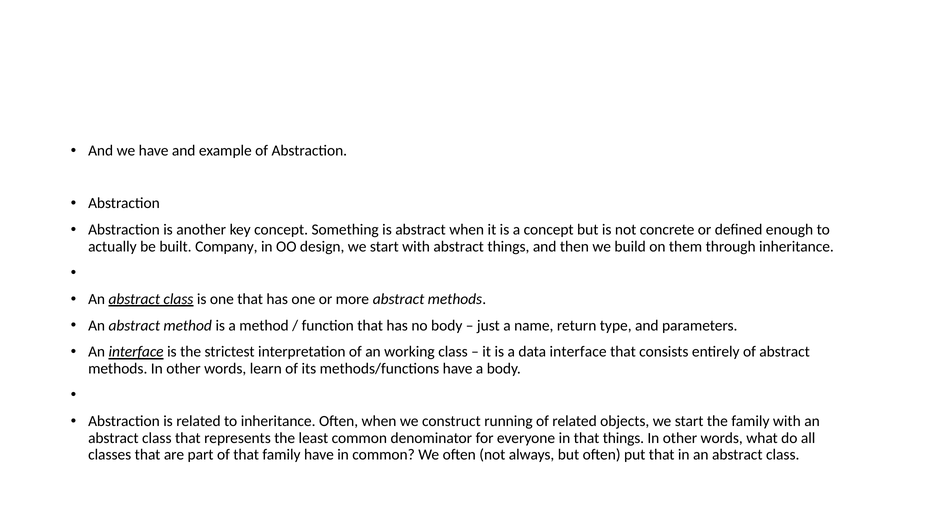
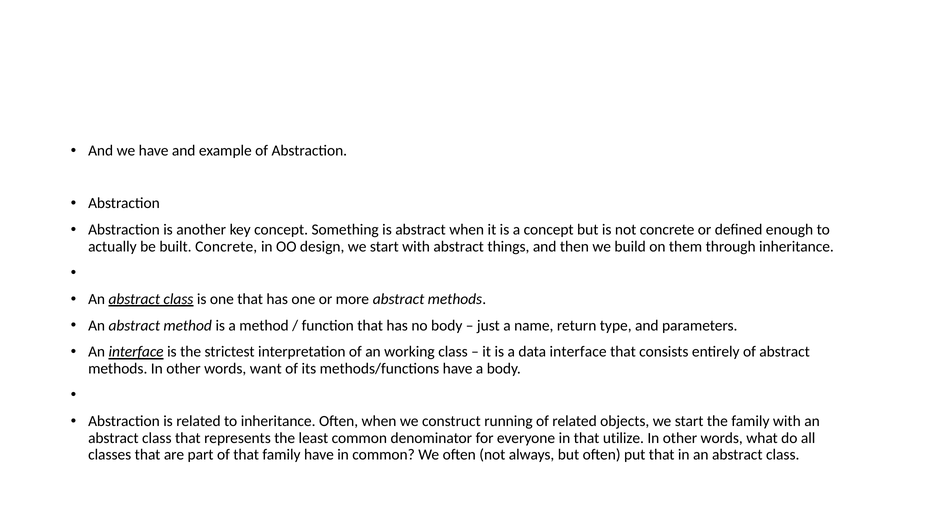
built Company: Company -> Concrete (226, 246)
learn: learn -> want (266, 369)
that things: things -> utilize (623, 438)
